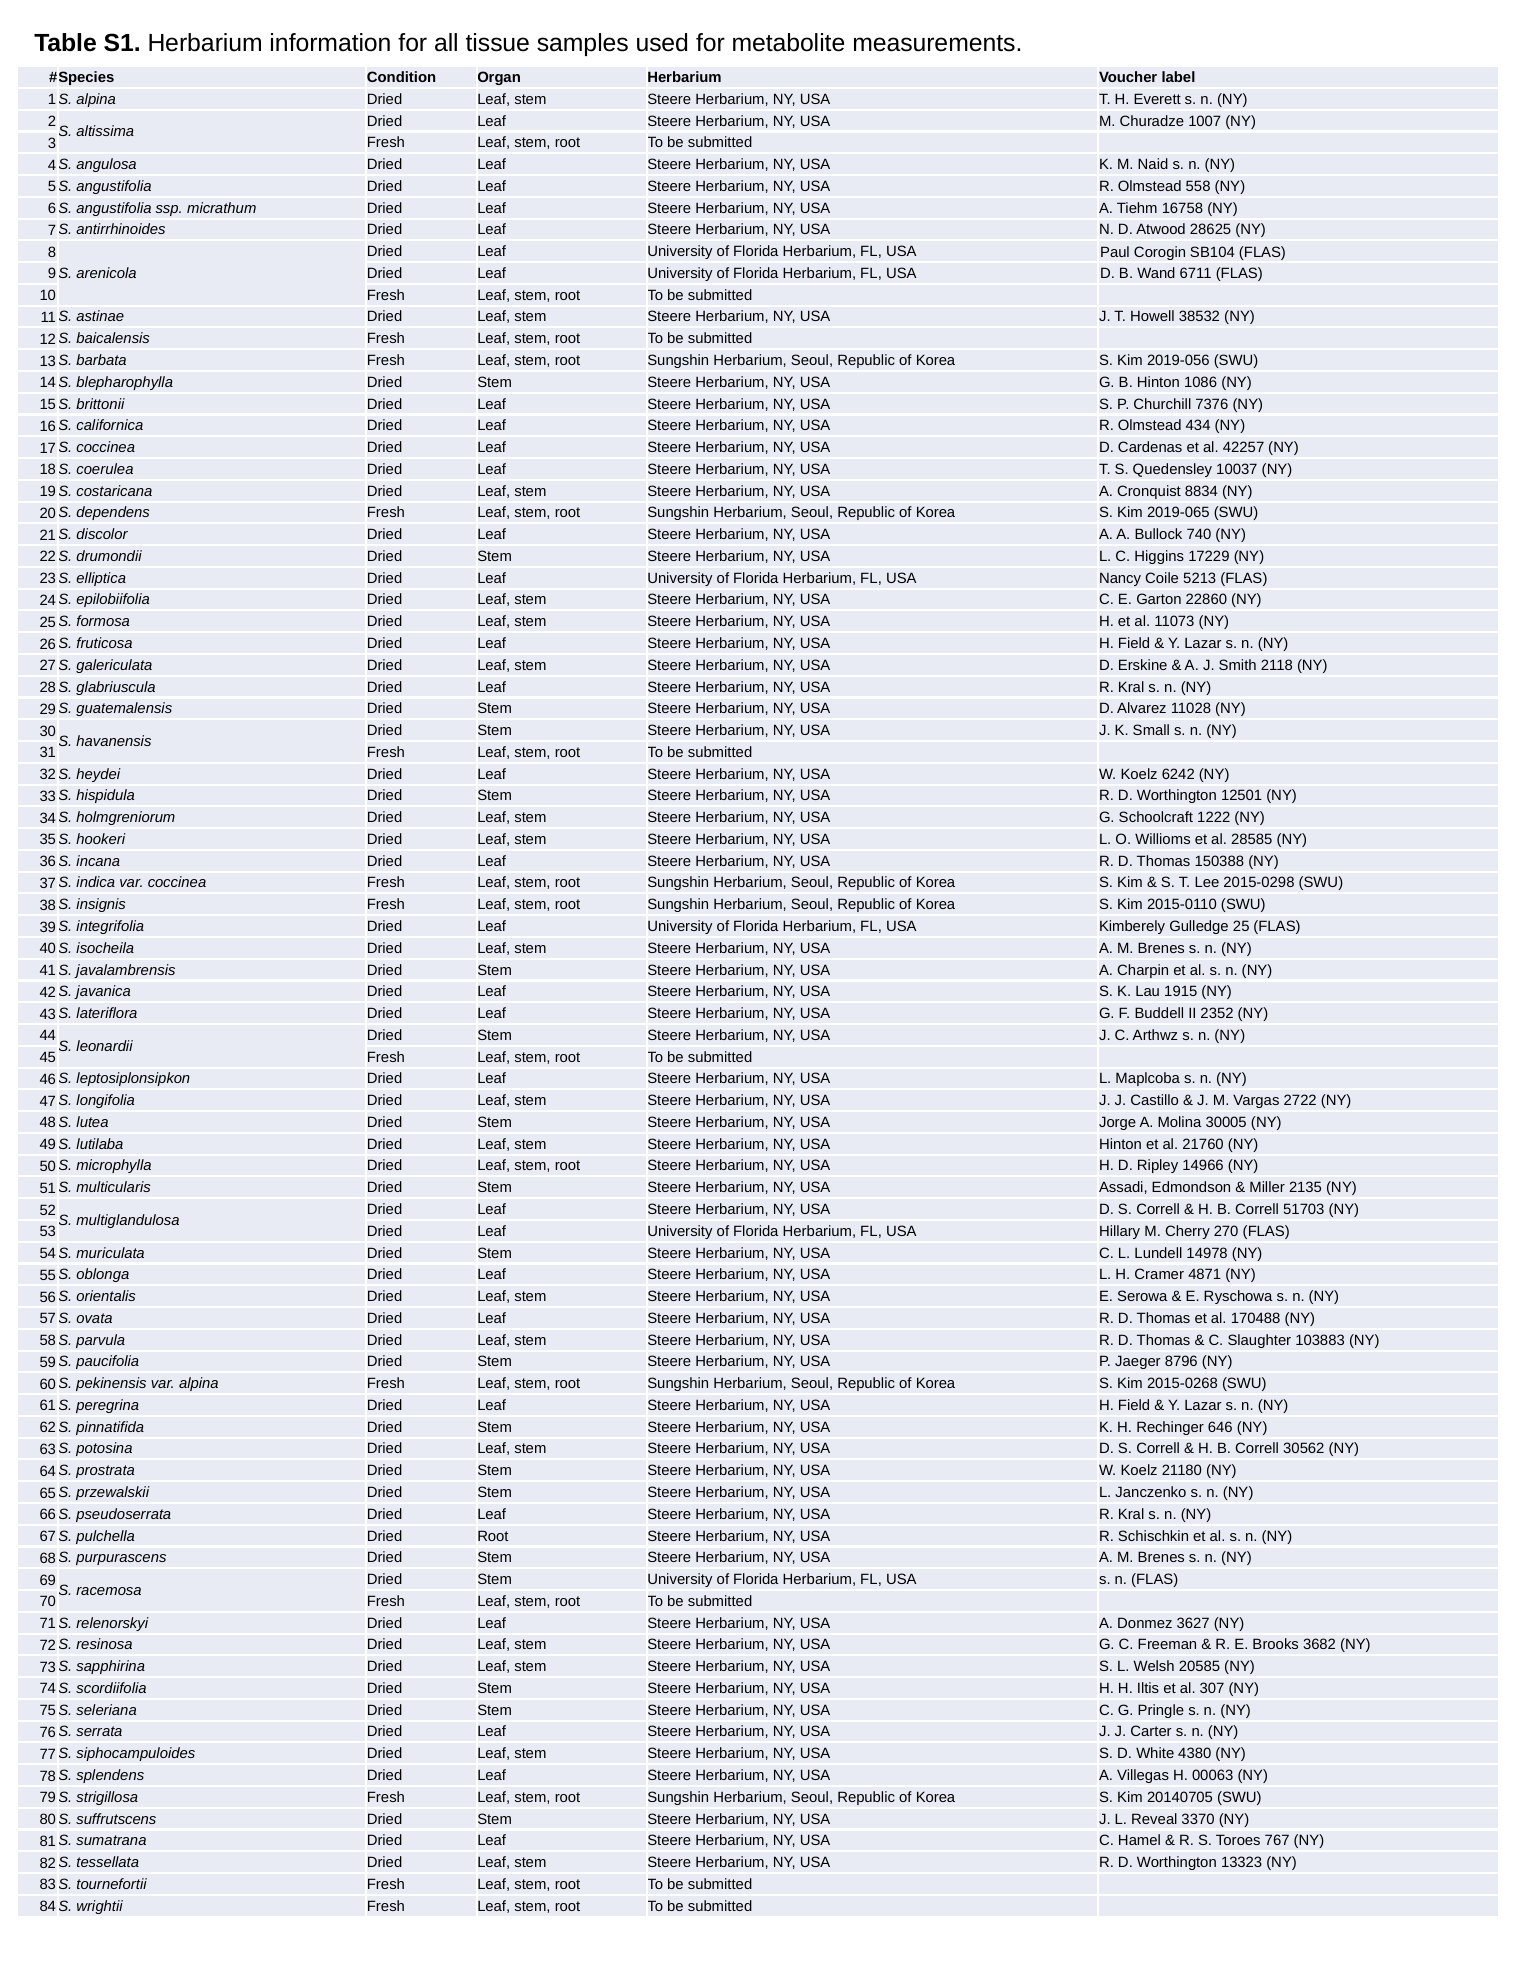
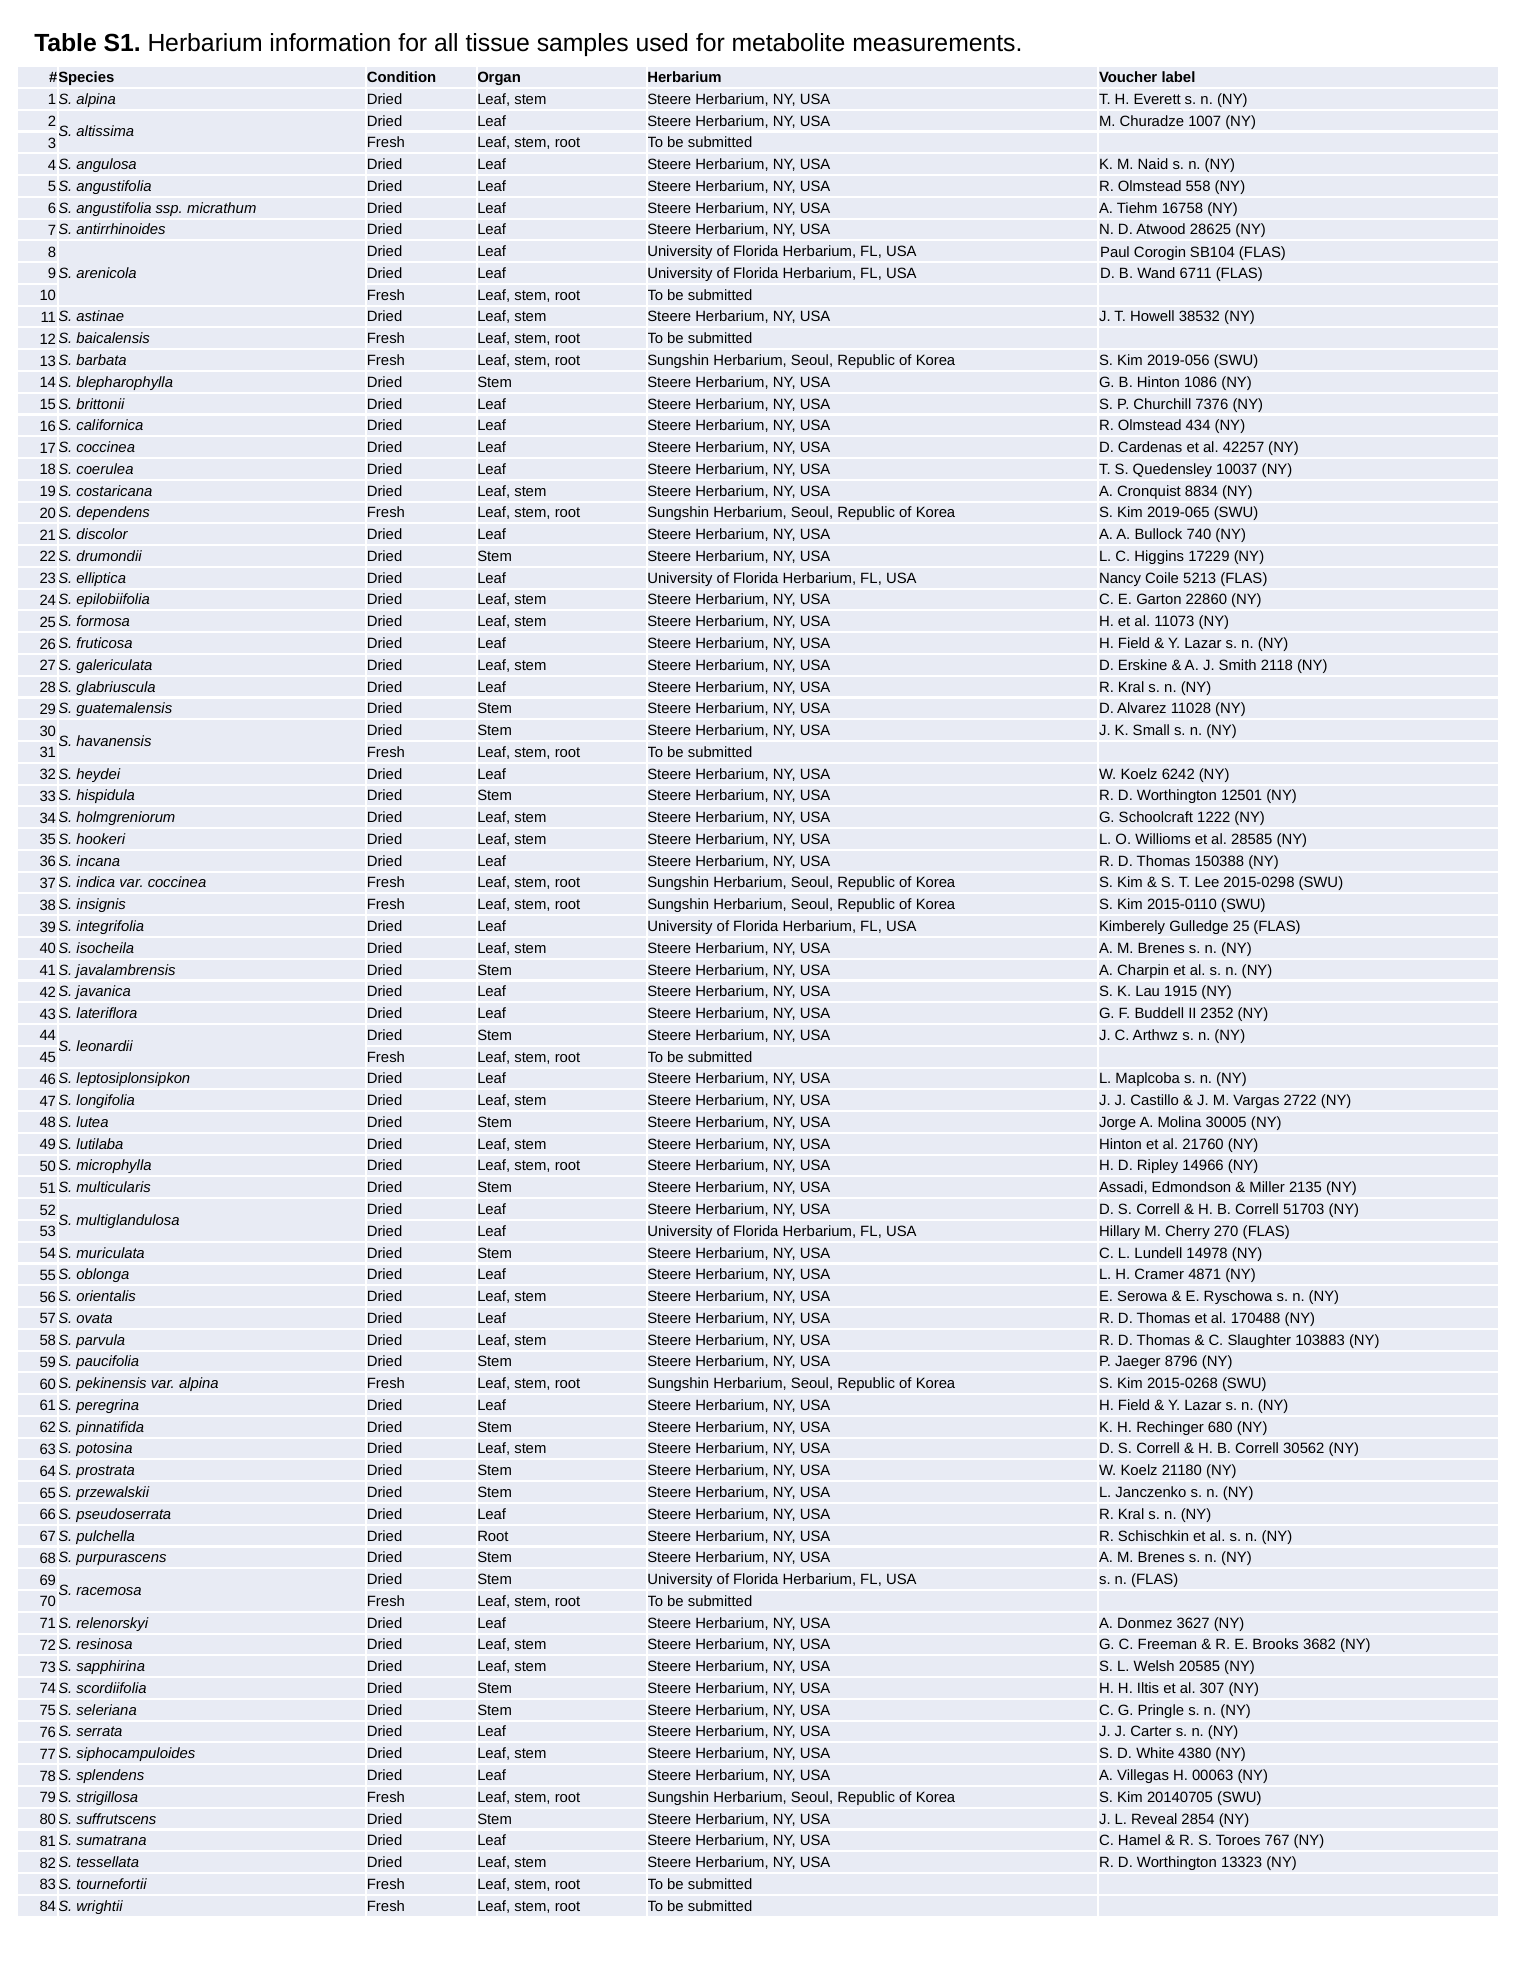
646: 646 -> 680 (1220, 1427)
3370: 3370 -> 2854 (1198, 1819)
